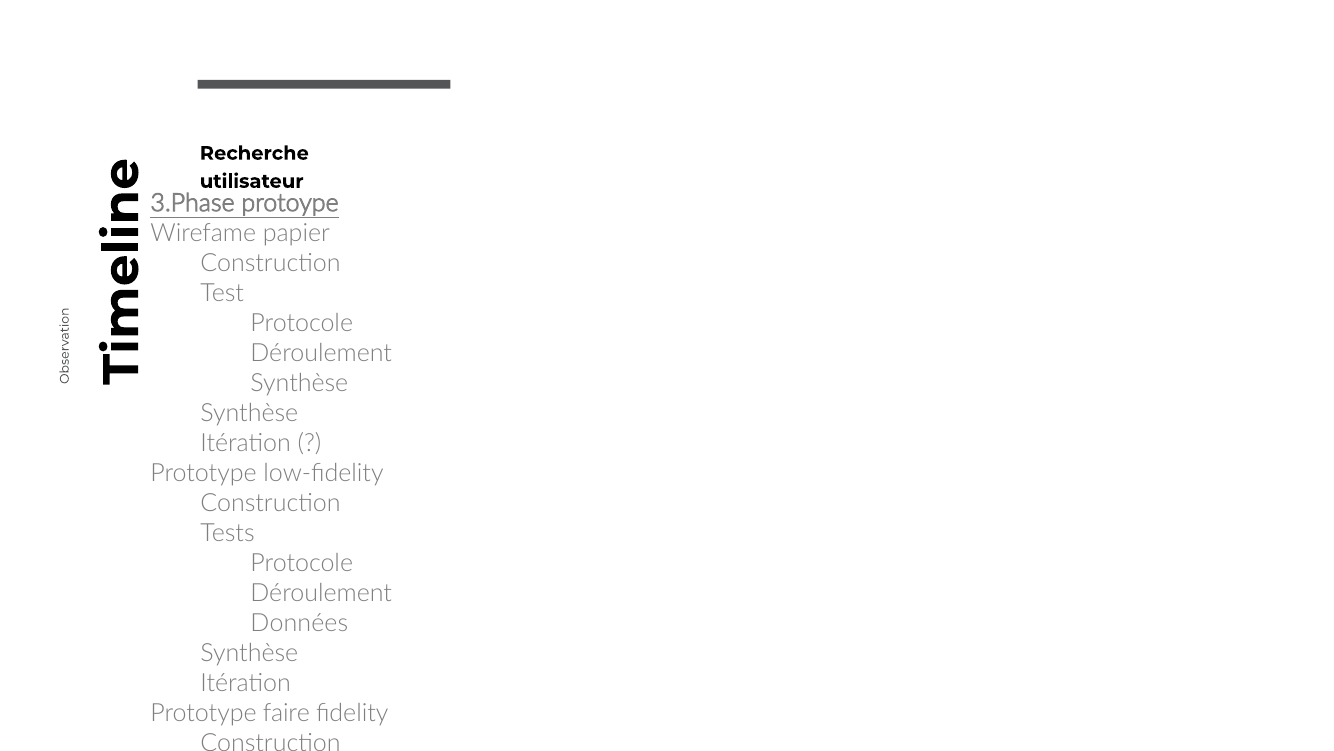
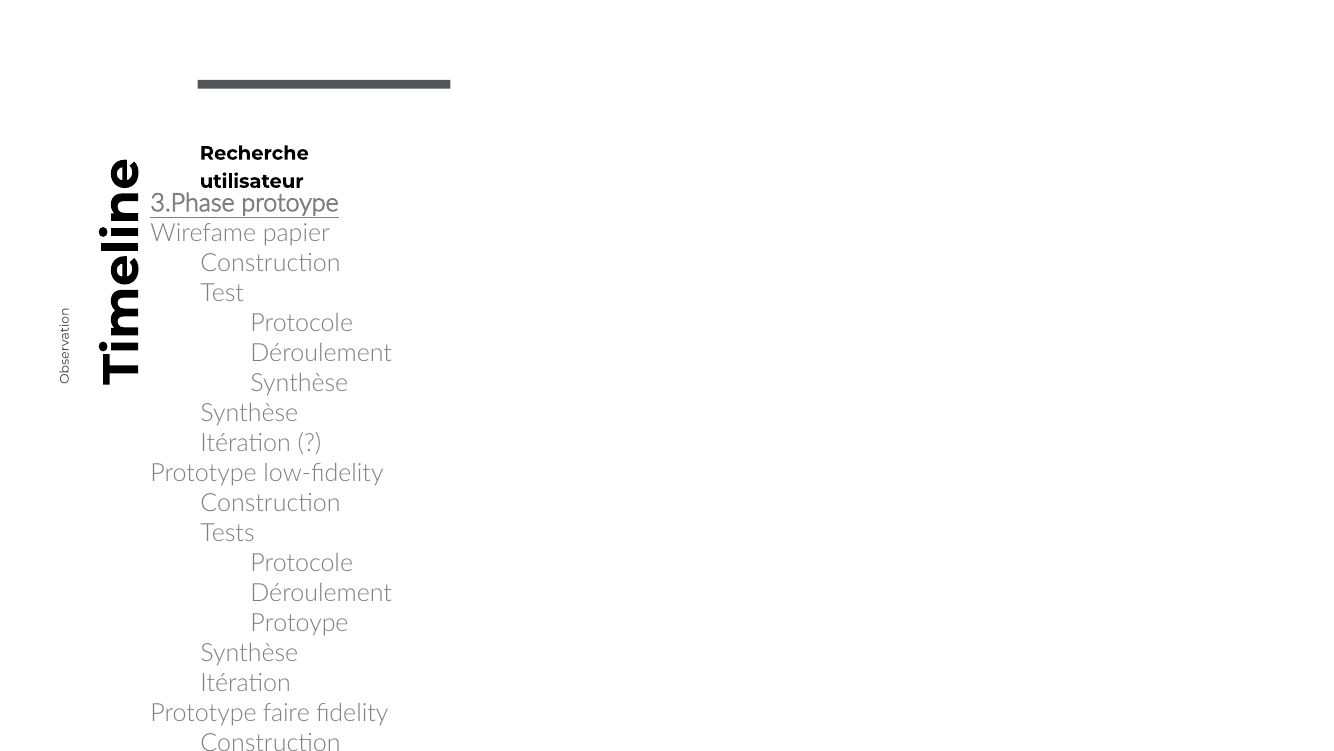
Données: Données -> Protoype (299, 623)
